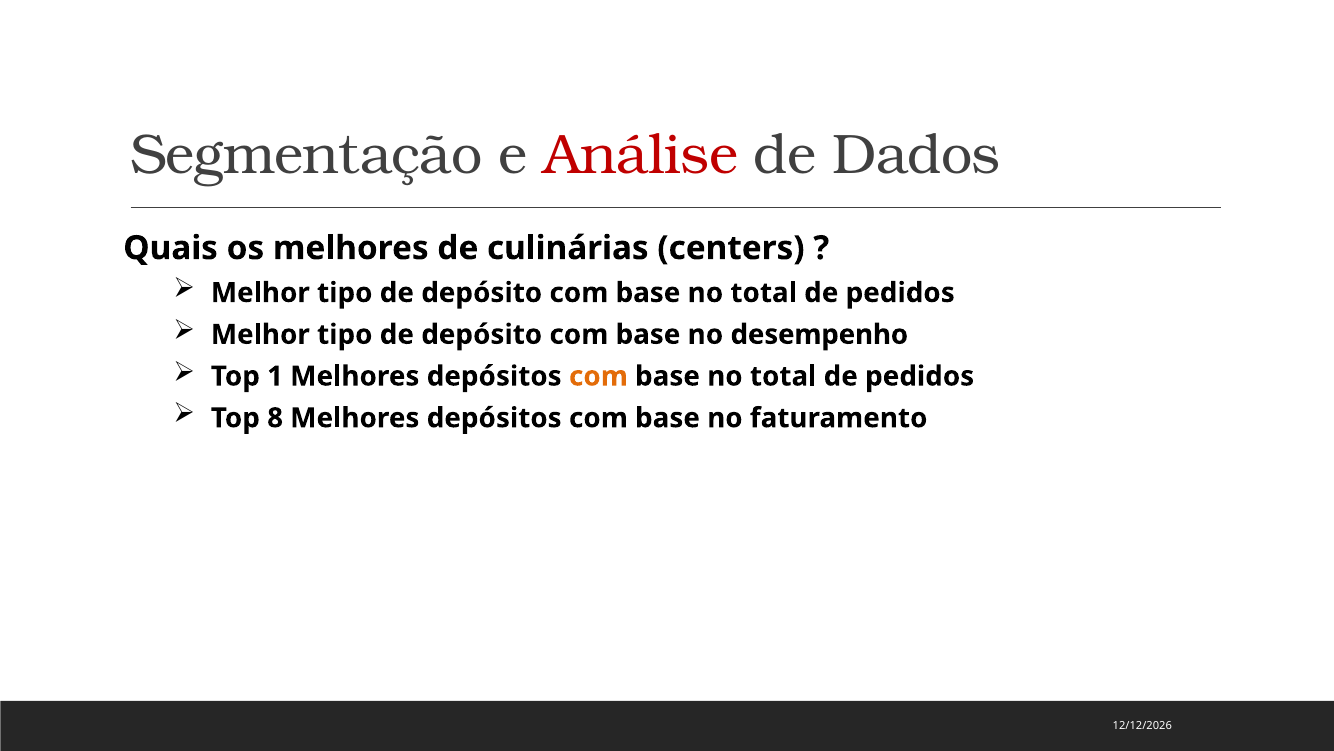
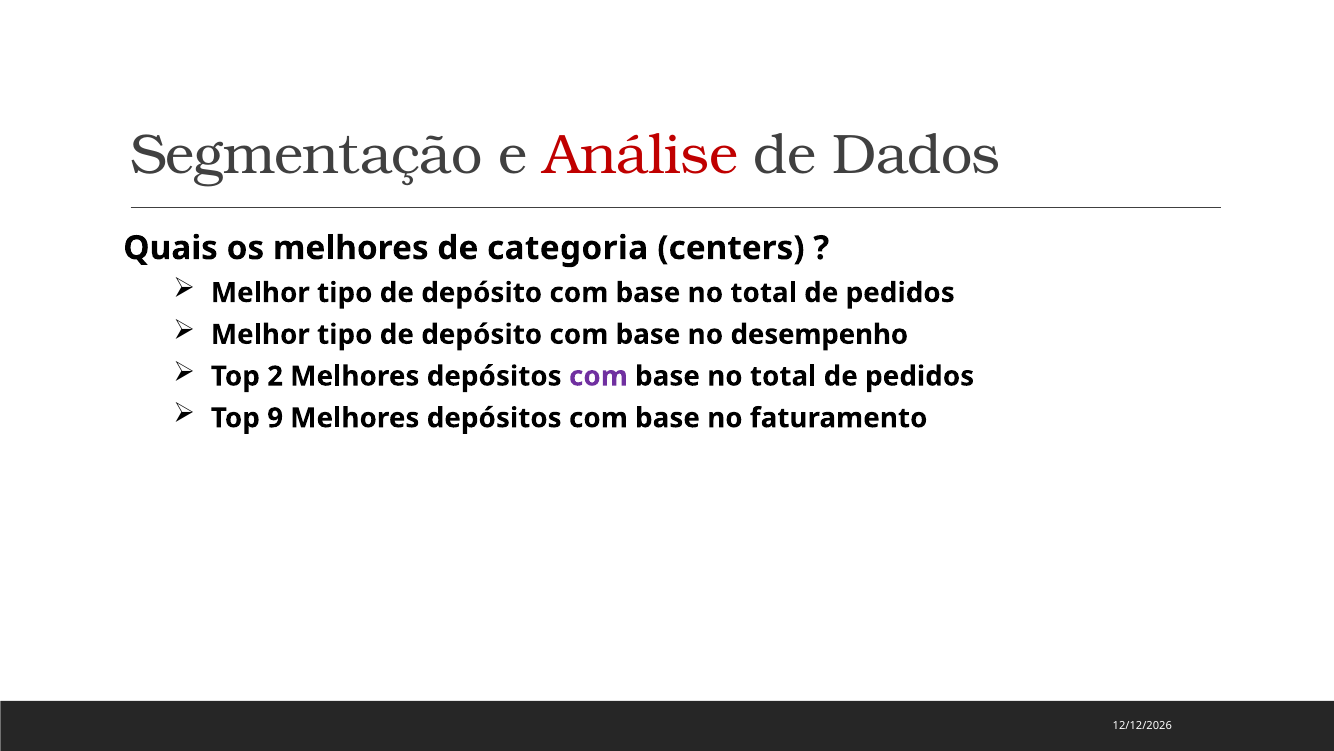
culinárias: culinárias -> categoria (568, 248)
1: 1 -> 2 (275, 376)
com colour: orange -> purple (598, 376)
8: 8 -> 9 (275, 418)
